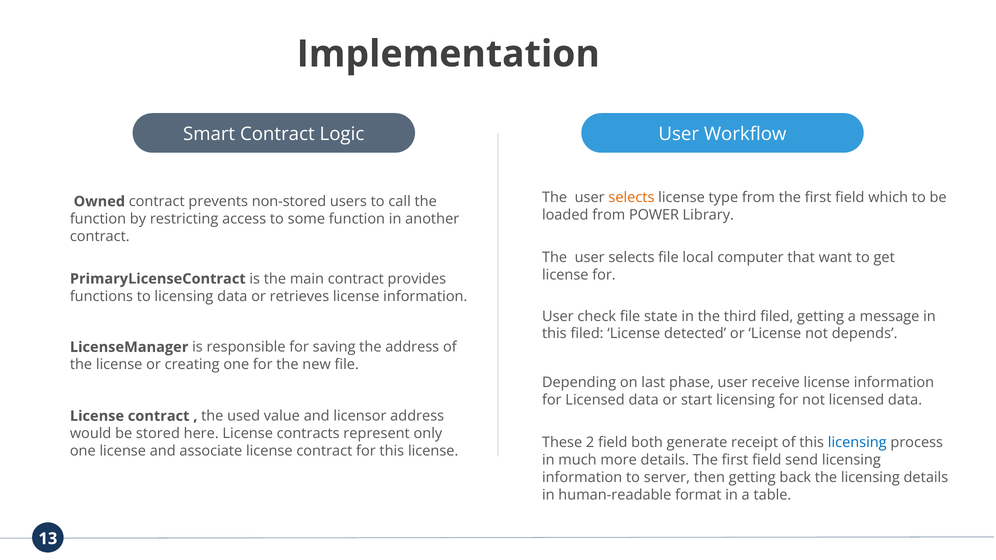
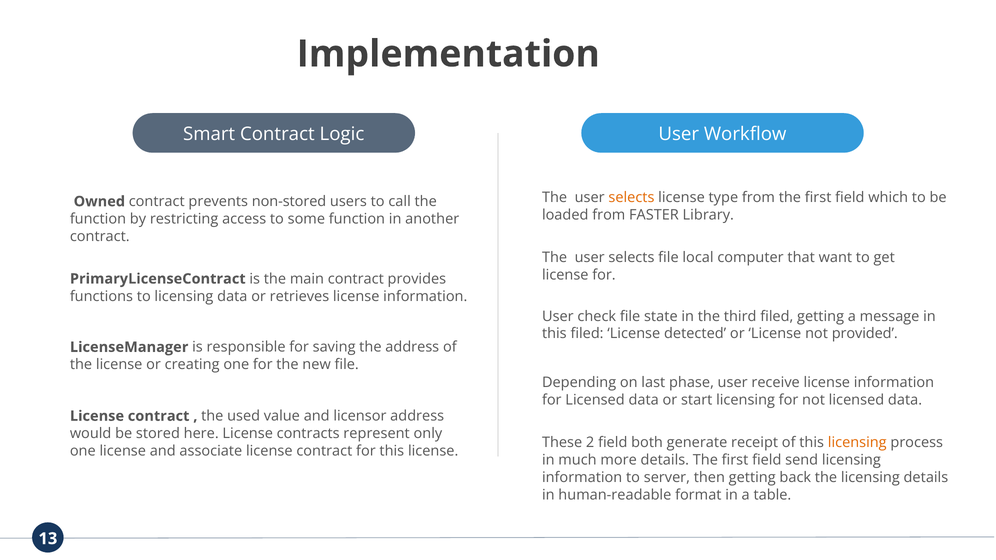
POWER: POWER -> FASTER (654, 215)
depends: depends -> provided (865, 334)
licensing colour: blue -> orange (857, 443)
